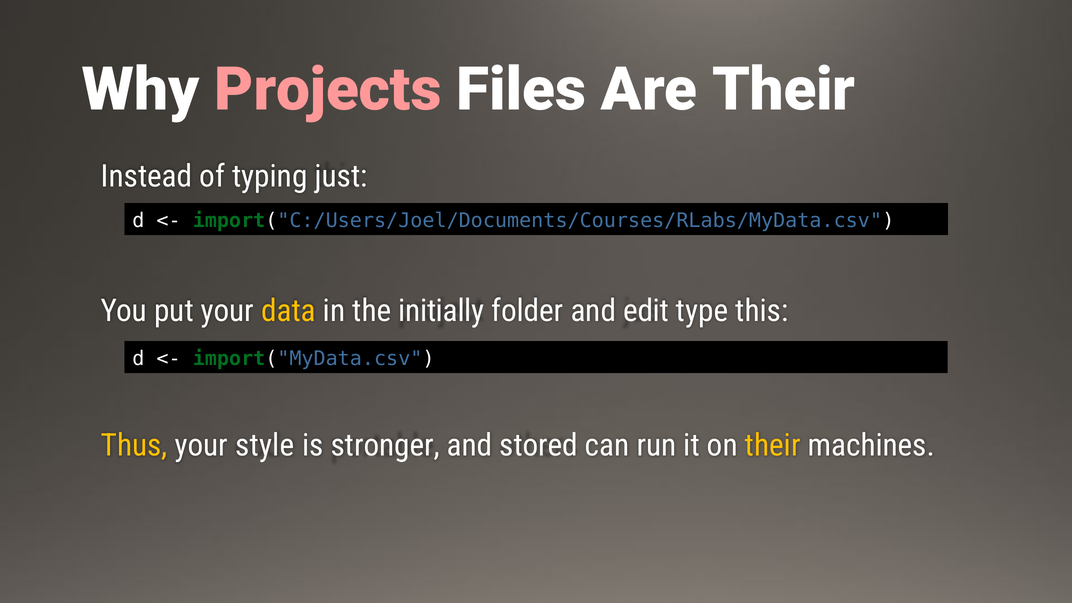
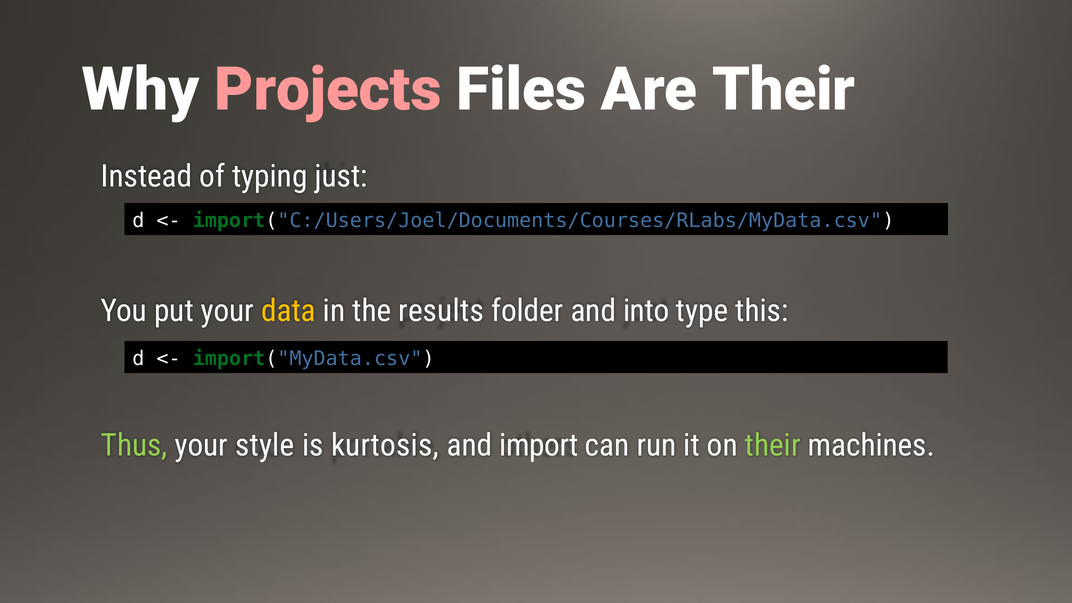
initially: initially -> results (441, 311)
edit: edit -> into (646, 311)
Thus colour: yellow -> light green (134, 445)
stronger: stronger -> kurtosis (385, 445)
stored: stored -> import (539, 445)
their colour: yellow -> light green (773, 445)
